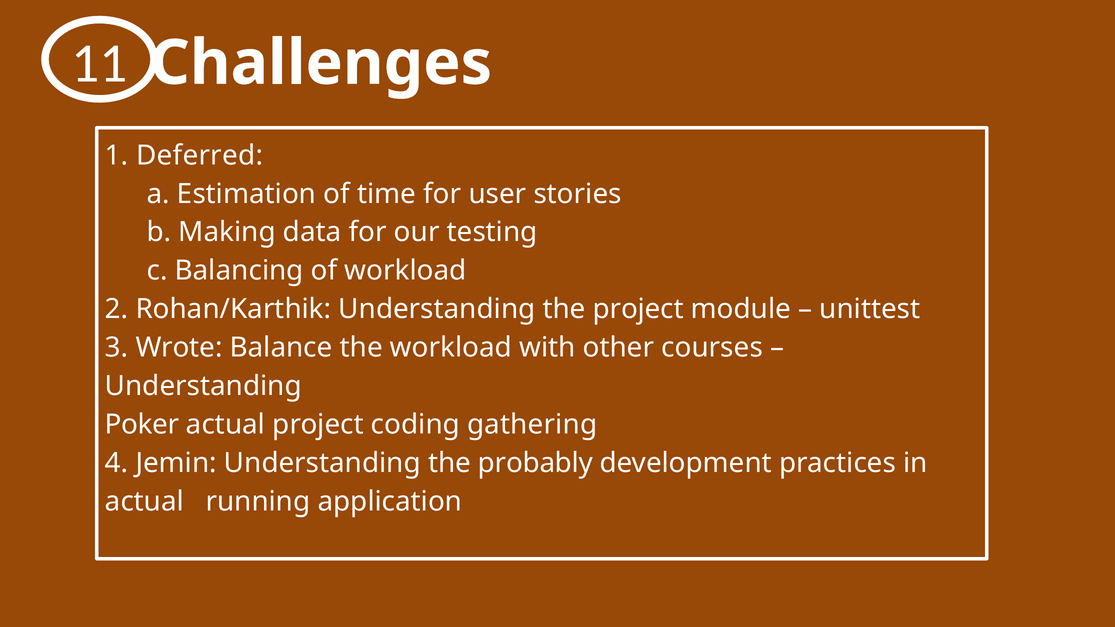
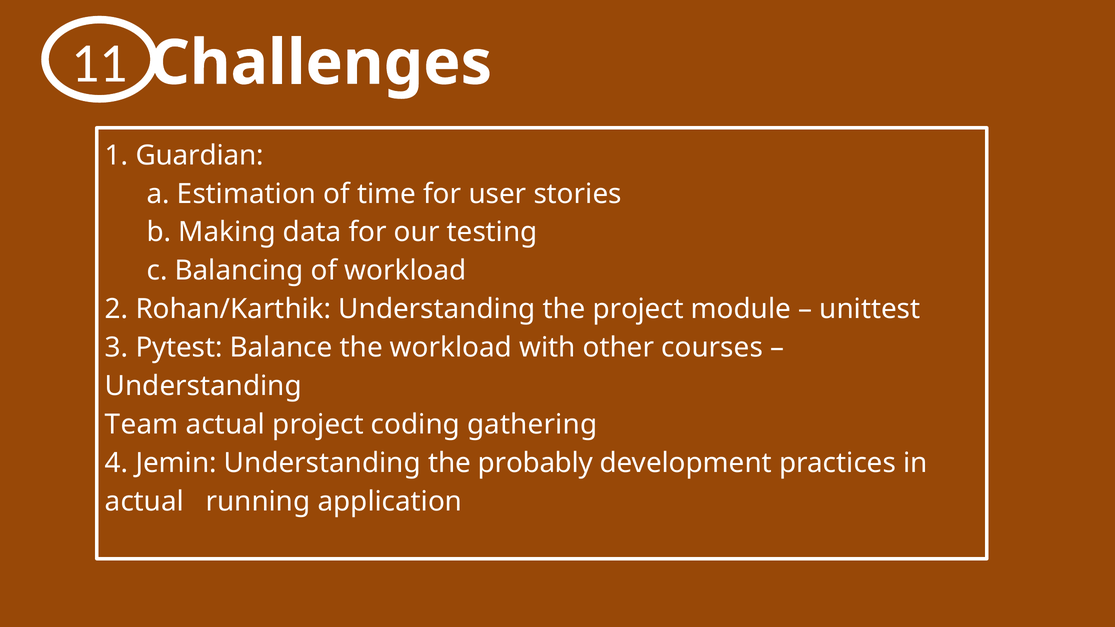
Deferred: Deferred -> Guardian (200, 155)
Wrote: Wrote -> Pytest (179, 348)
Poker: Poker -> Team (142, 425)
